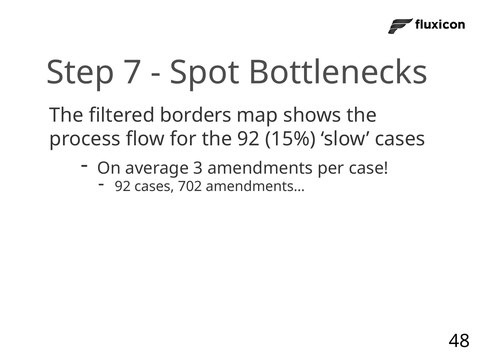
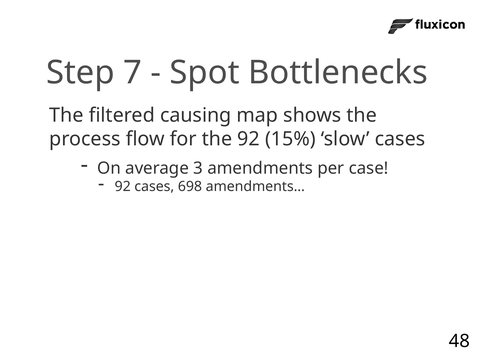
borders: borders -> causing (196, 115)
702: 702 -> 698 (190, 186)
